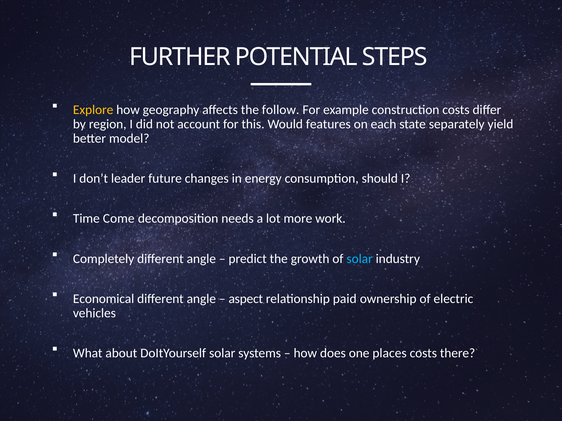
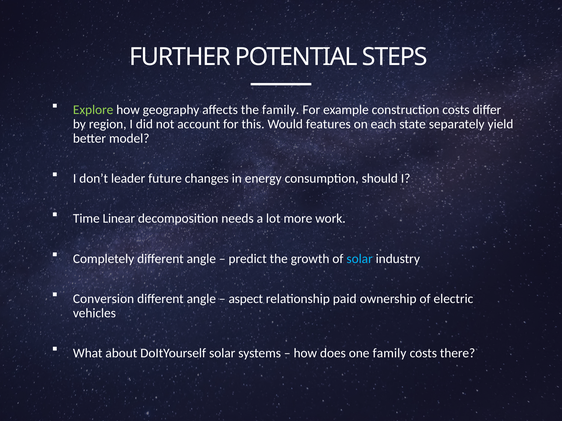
Explore colour: yellow -> light green (93, 110)
the follow: follow -> family (281, 110)
Come: Come -> Linear (119, 219)
Economical: Economical -> Conversion (104, 299)
one places: places -> family (390, 353)
